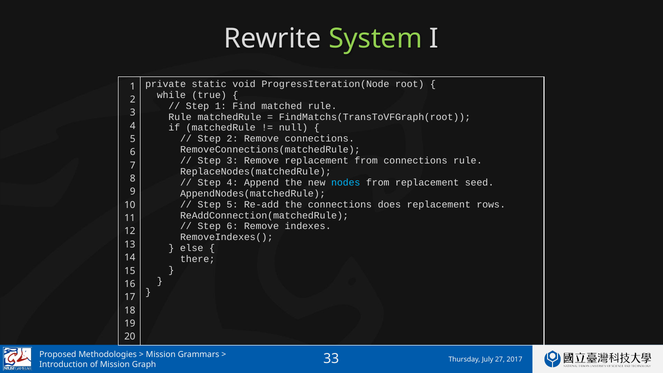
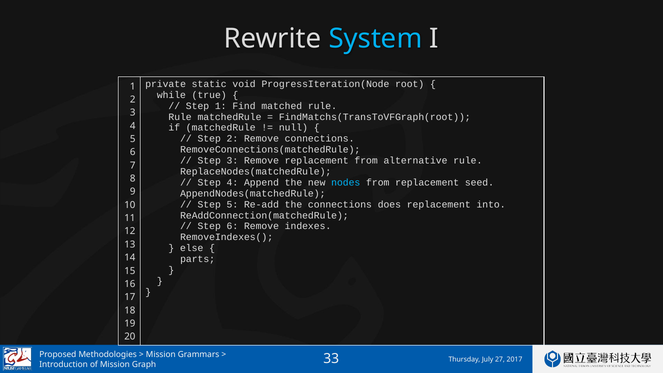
System colour: light green -> light blue (375, 39)
from connections: connections -> alternative (416, 161)
rows: rows -> into (491, 204)
there: there -> parts (198, 259)
